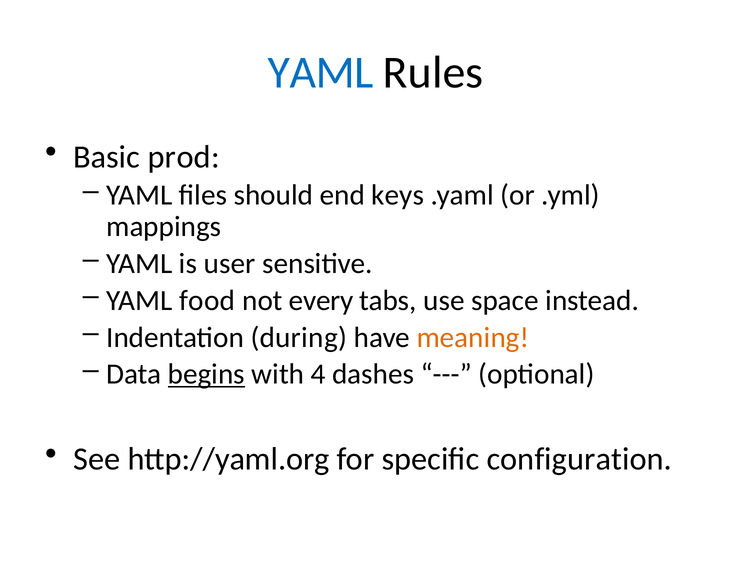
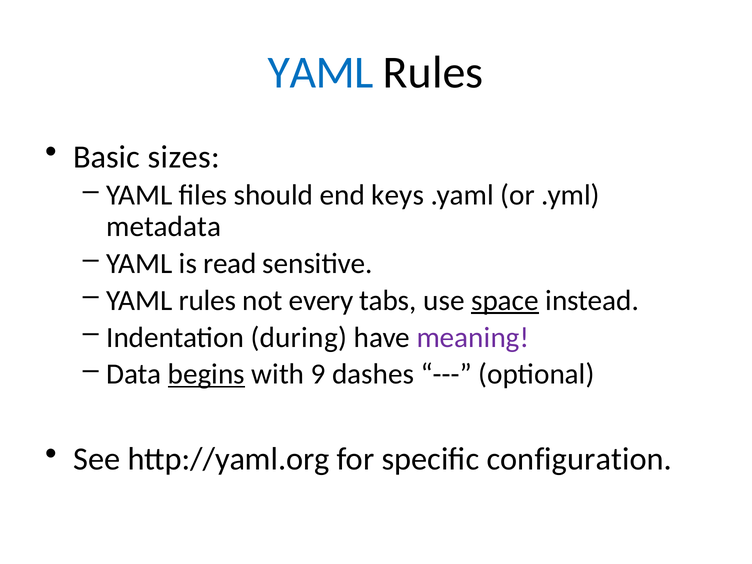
prod: prod -> sizes (184, 157)
mappings: mappings -> metadata (164, 227)
user: user -> read (230, 264)
food: food -> rules (207, 301)
space underline: none -> present (505, 301)
meaning colour: orange -> purple (473, 337)
4: 4 -> 9 (318, 374)
